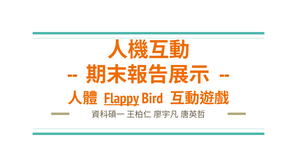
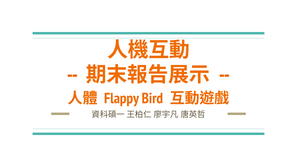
Flappy underline: present -> none (122, 98)
